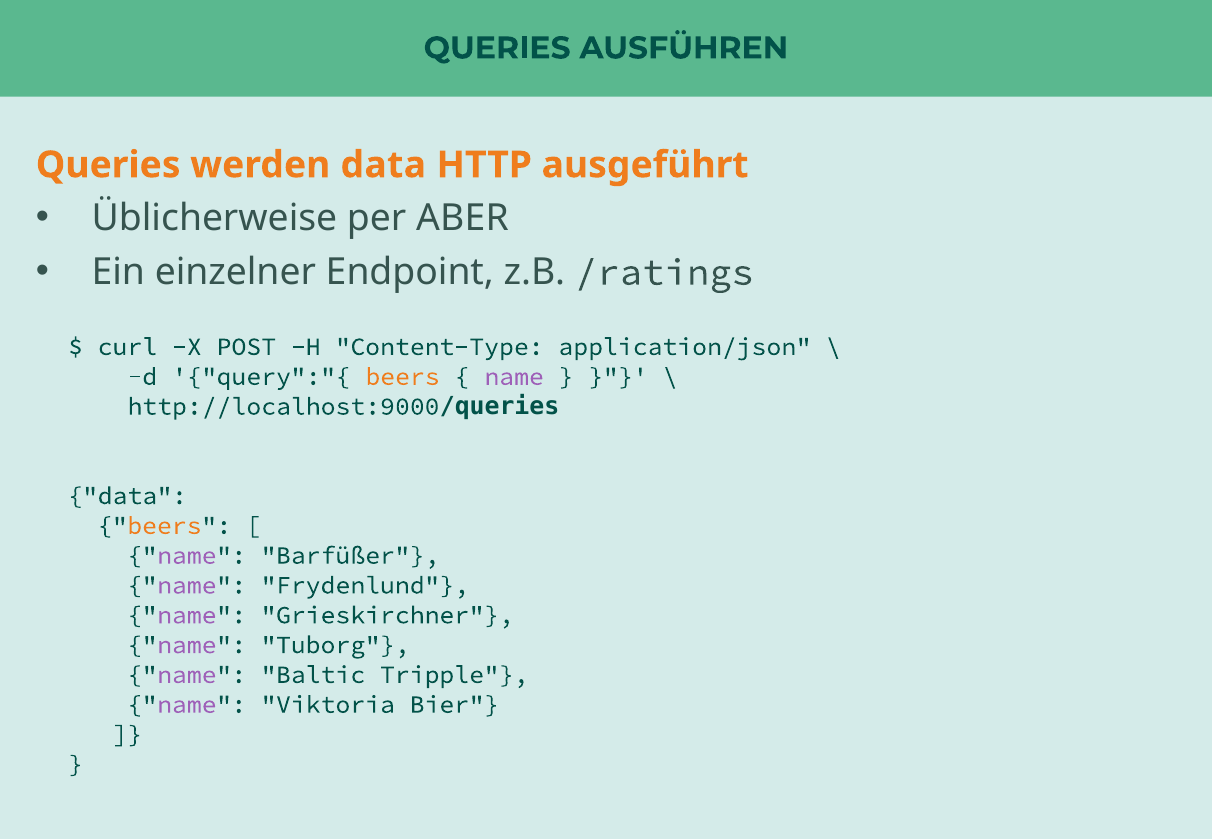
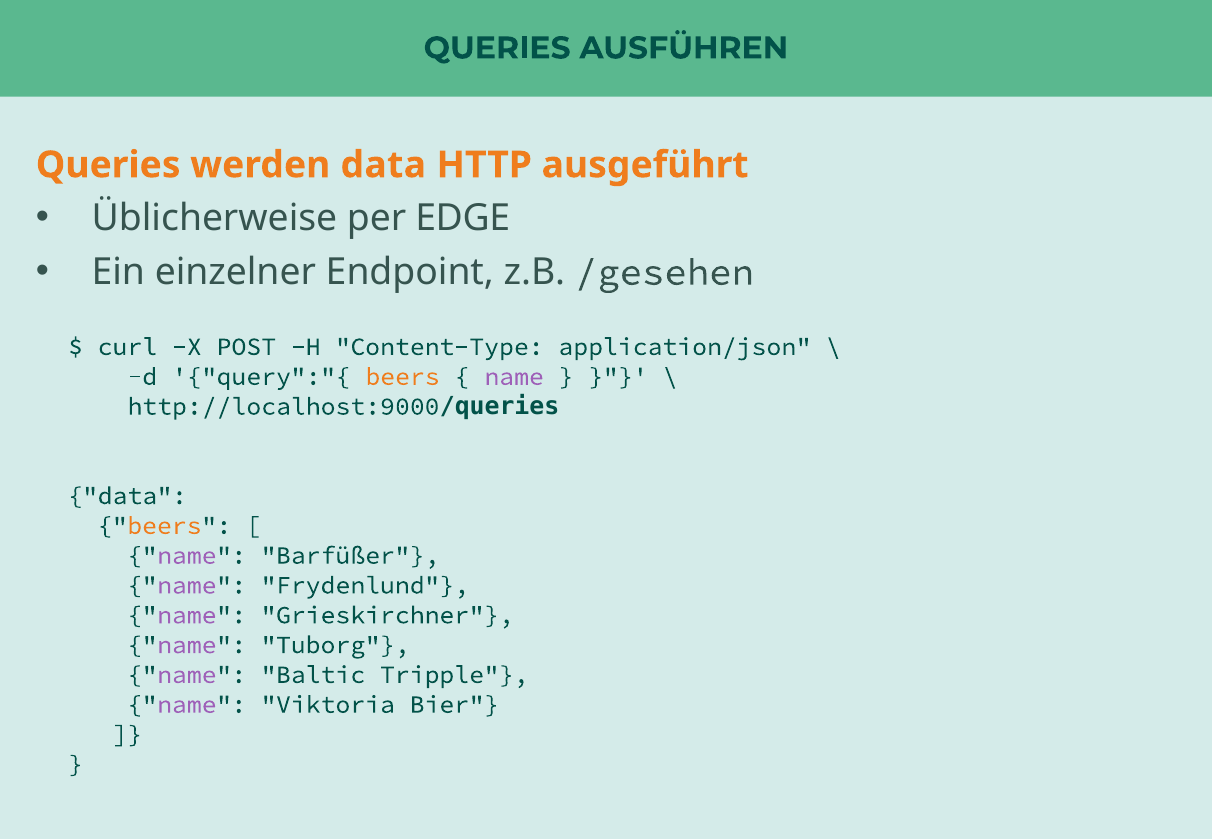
ABER: ABER -> EDGE (463, 219)
/ratings: /ratings -> /gesehen (664, 272)
